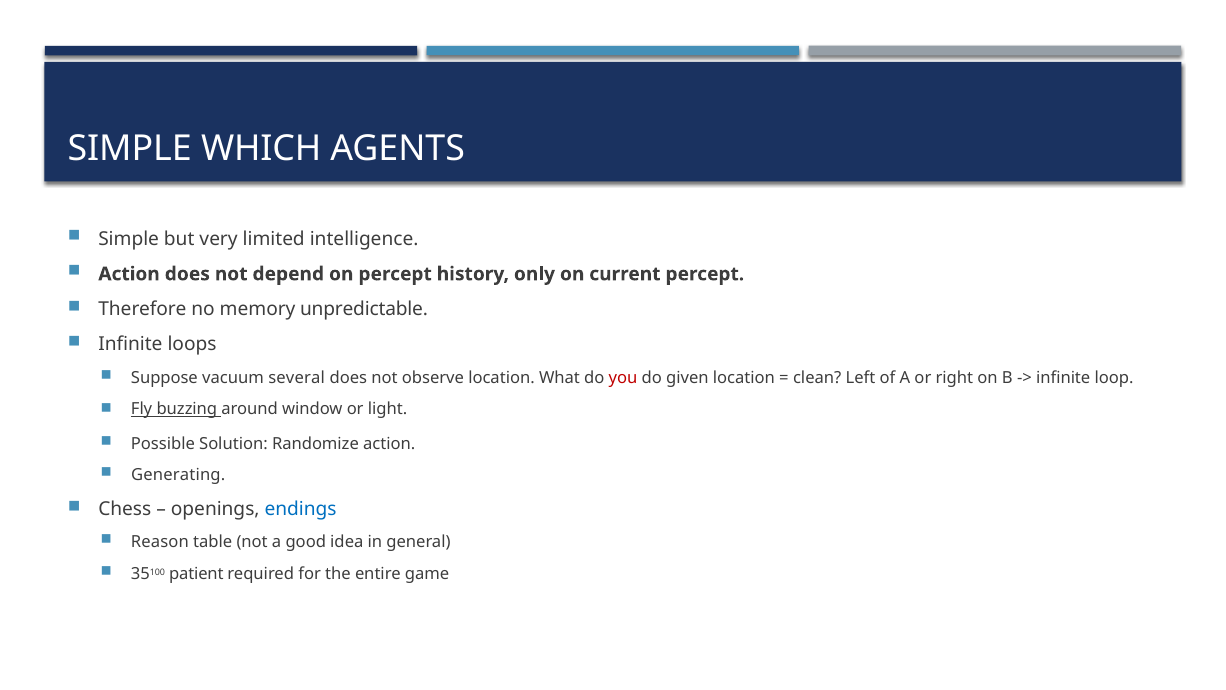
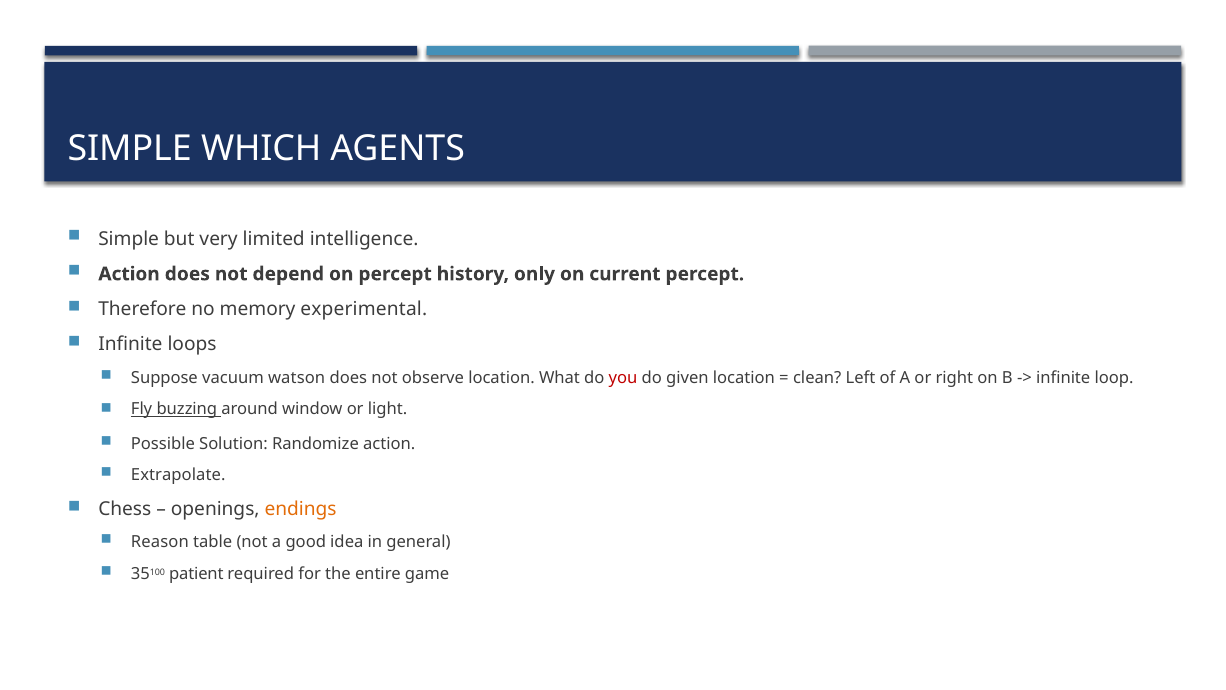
unpredictable: unpredictable -> experimental (364, 309)
several: several -> watson (297, 377)
Generating: Generating -> Extrapolate (178, 475)
endings colour: blue -> orange (301, 509)
